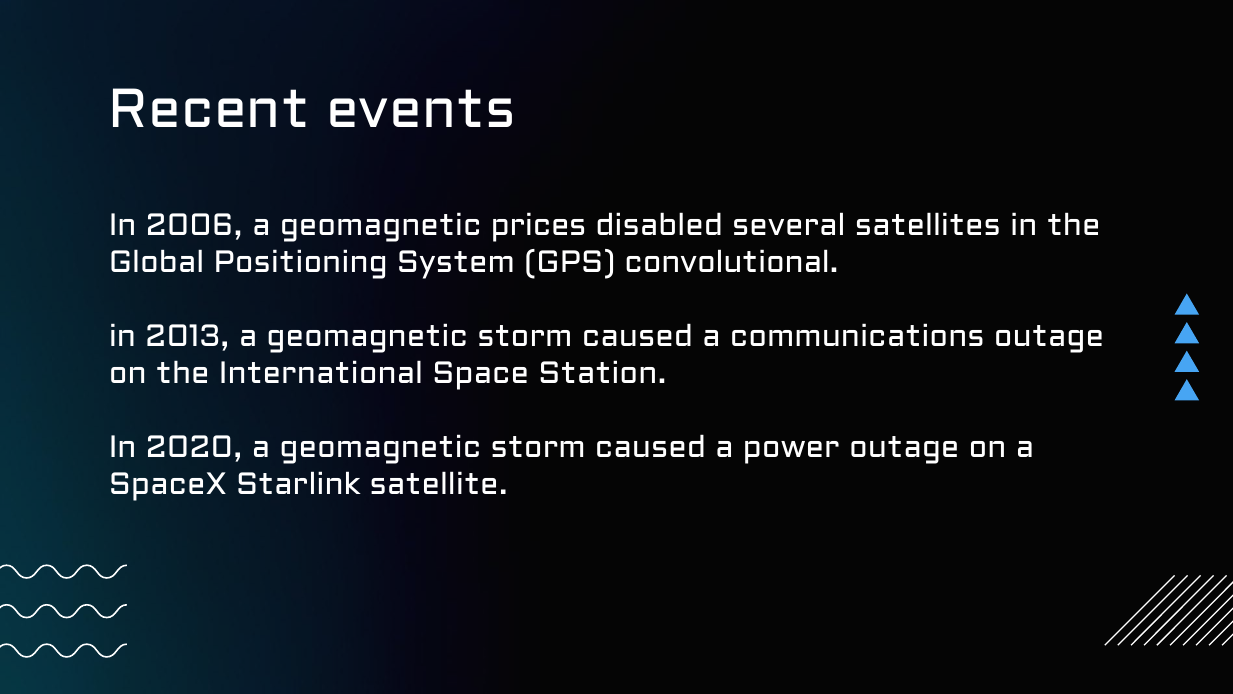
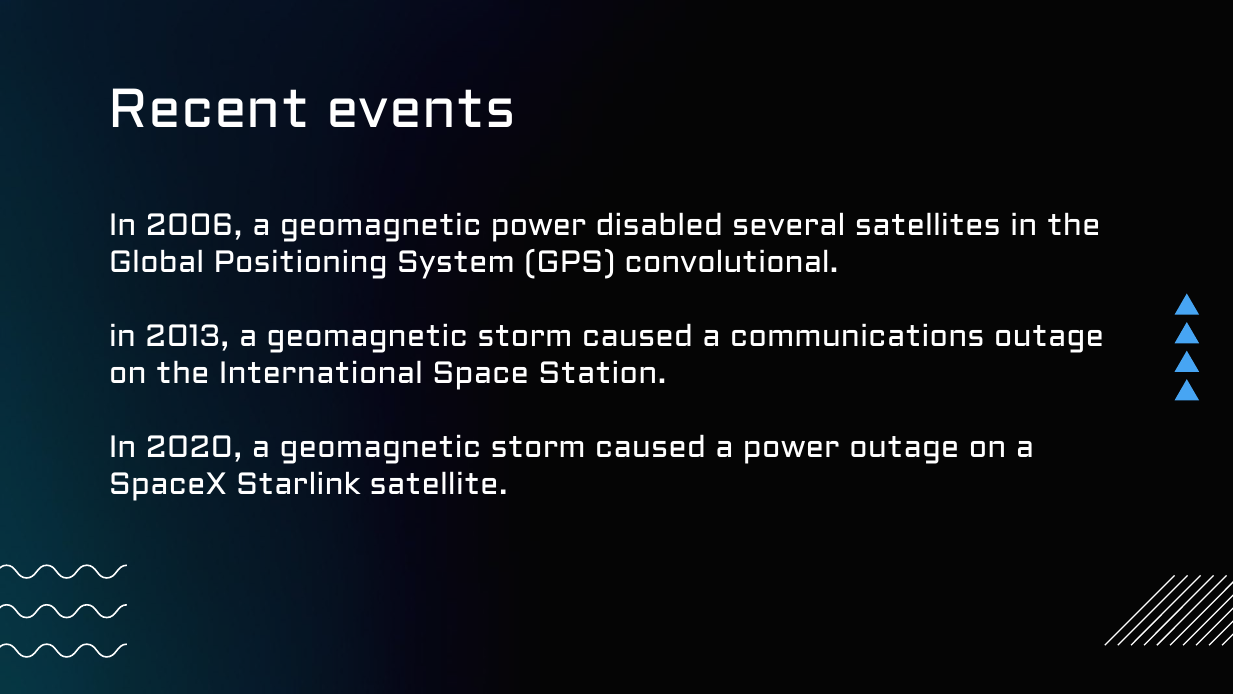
geomagnetic prices: prices -> power (539, 225)
